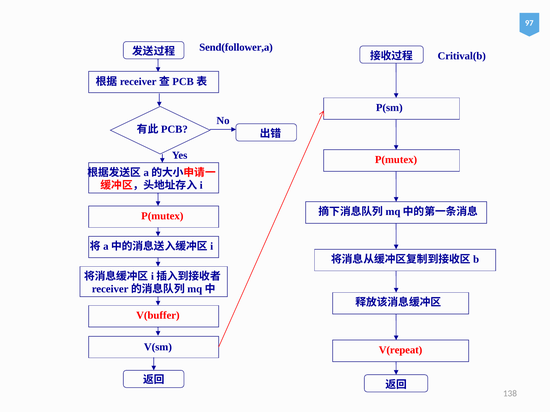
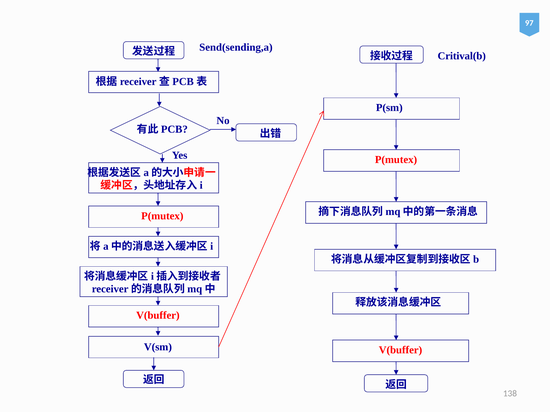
Send(follower,a: Send(follower,a -> Send(sending,a (236, 47)
V(repeat: V(repeat -> V(buffer (401, 350)
